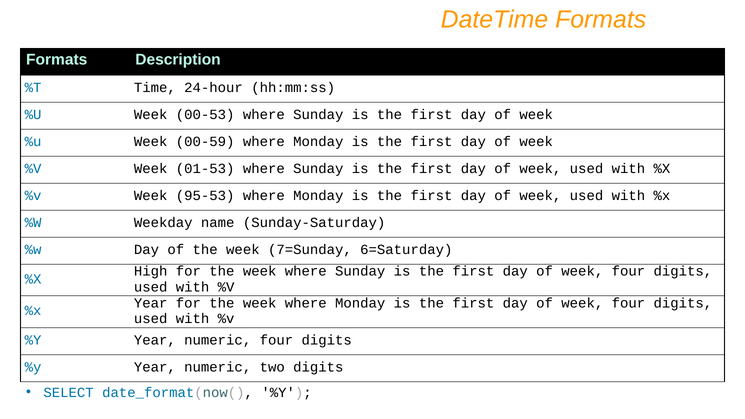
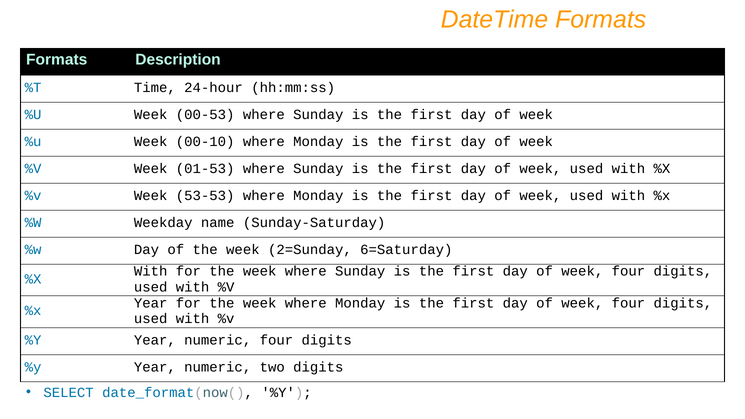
00-59: 00-59 -> 00-10 (205, 142)
95-53: 95-53 -> 53-53 (205, 196)
7=Sunday: 7=Sunday -> 2=Sunday (310, 250)
High: High -> With (151, 271)
